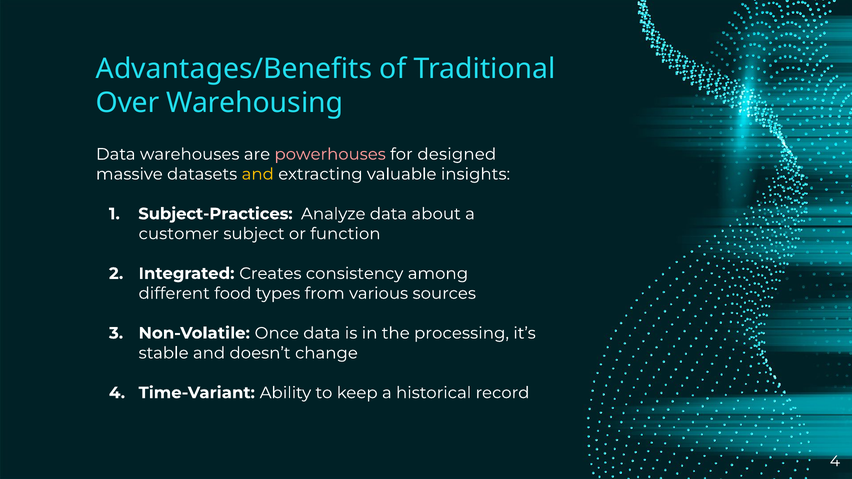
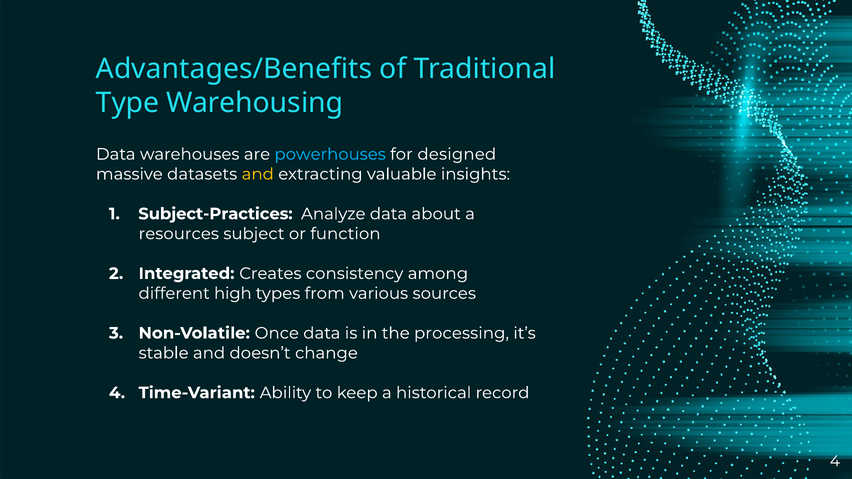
Over: Over -> Type (127, 103)
powerhouses colour: pink -> light blue (330, 154)
customer: customer -> resources (179, 234)
food: food -> high (233, 294)
